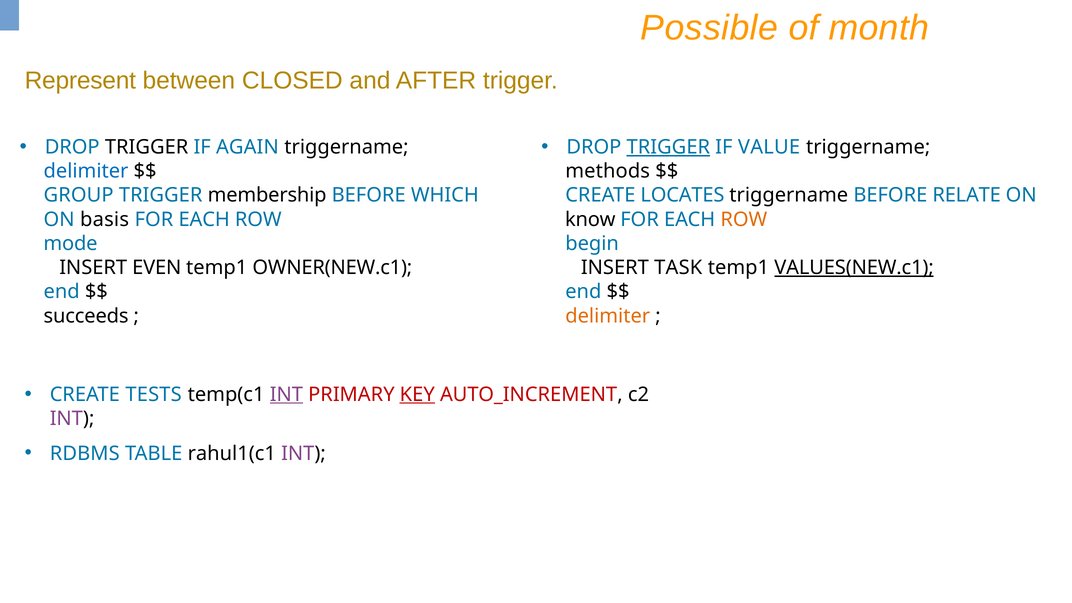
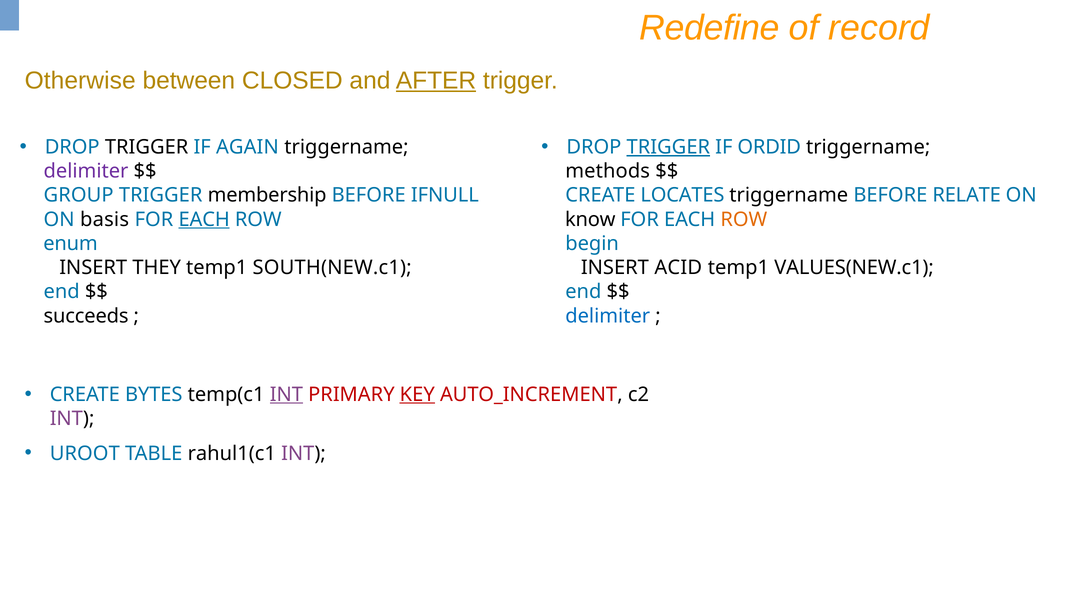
Possible: Possible -> Redefine (710, 28)
month: month -> record (879, 28)
Represent: Represent -> Otherwise (80, 80)
AFTER underline: none -> present (436, 80)
VALUE: VALUE -> ORDID (769, 147)
delimiter colour: blue -> purple (86, 171)
WHICH: WHICH -> IFNULL (445, 195)
EACH underline: none -> present (204, 219)
mode: mode -> enum (71, 244)
EVEN: EVEN -> THEY (157, 268)
OWNER(NEW.c1: OWNER(NEW.c1 -> SOUTH(NEW.c1 (332, 268)
TASK: TASK -> ACID (678, 268)
VALUES(NEW.c1 underline: present -> none (854, 268)
delimiter colour: orange -> blue (608, 316)
TESTS: TESTS -> BYTES (154, 394)
RDBMS: RDBMS -> UROOT (85, 453)
